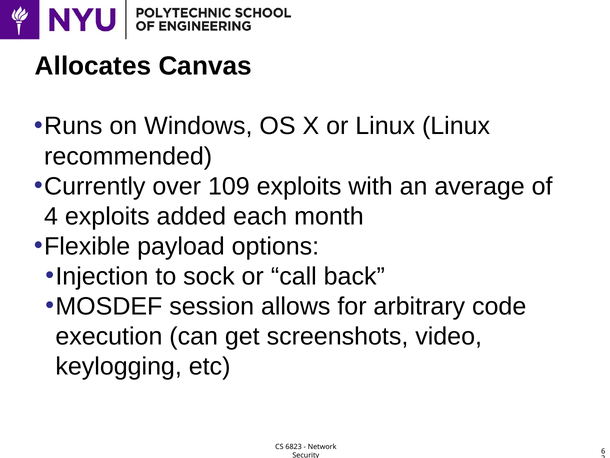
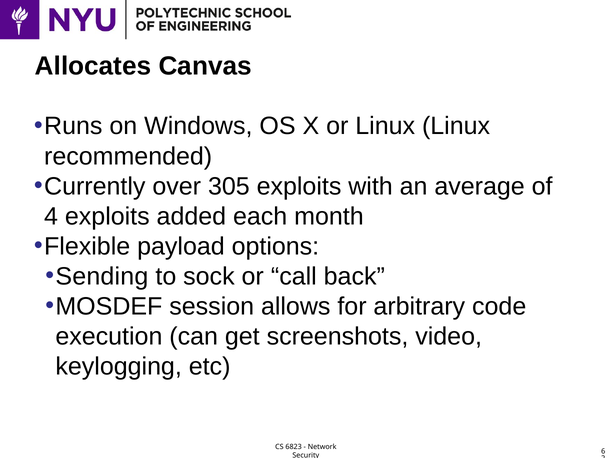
109: 109 -> 305 (229, 186)
Injection: Injection -> Sending (102, 276)
